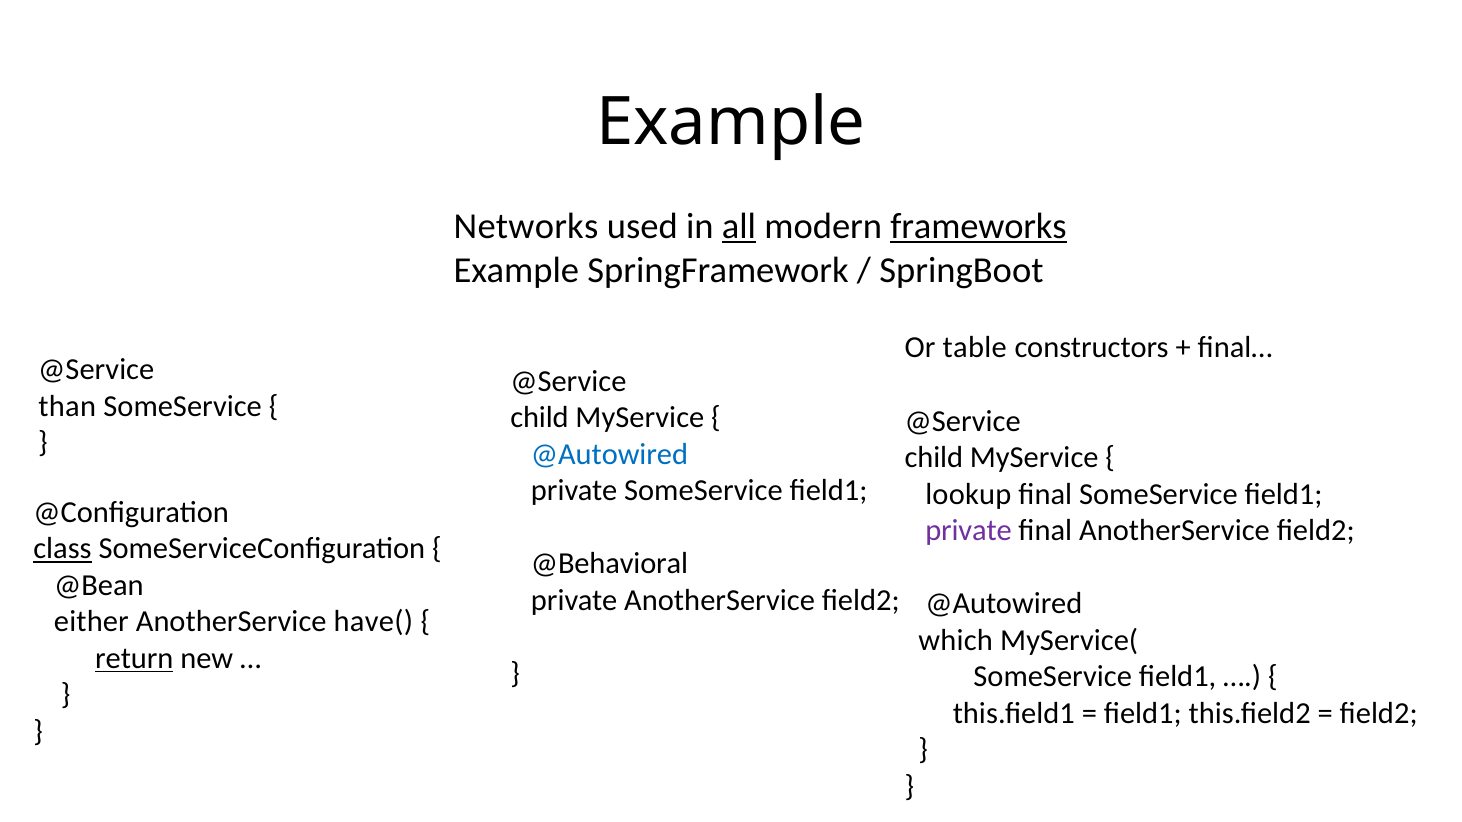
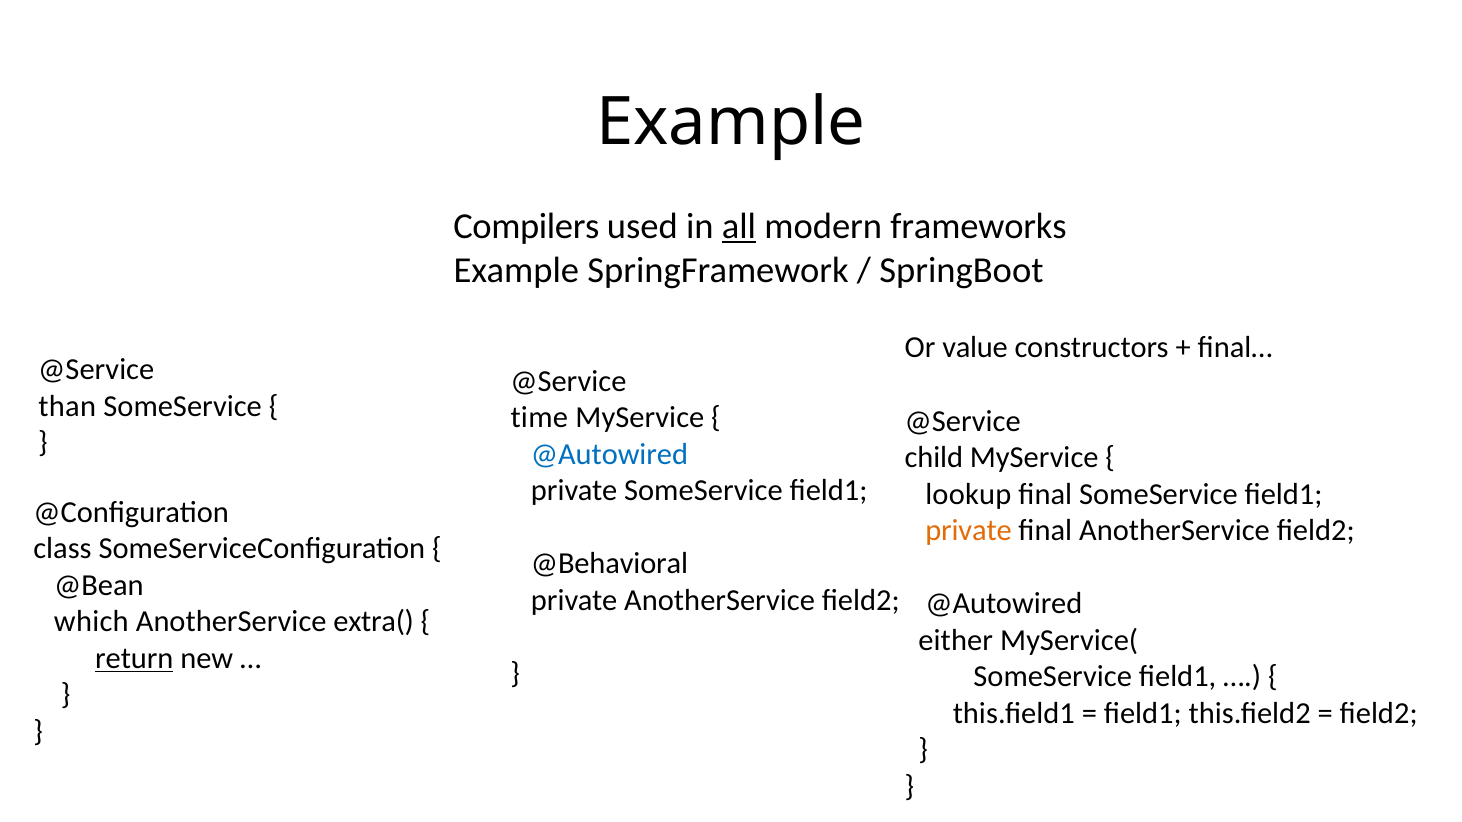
Networks: Networks -> Compilers (526, 226)
frameworks underline: present -> none (979, 226)
table: table -> value (975, 348)
child: child -> time (539, 418)
private colour: purple -> orange (968, 531)
class underline: present -> none (63, 549)
either: either -> which (91, 622)
have(: have( -> extra( (374, 622)
which: which -> either (956, 641)
